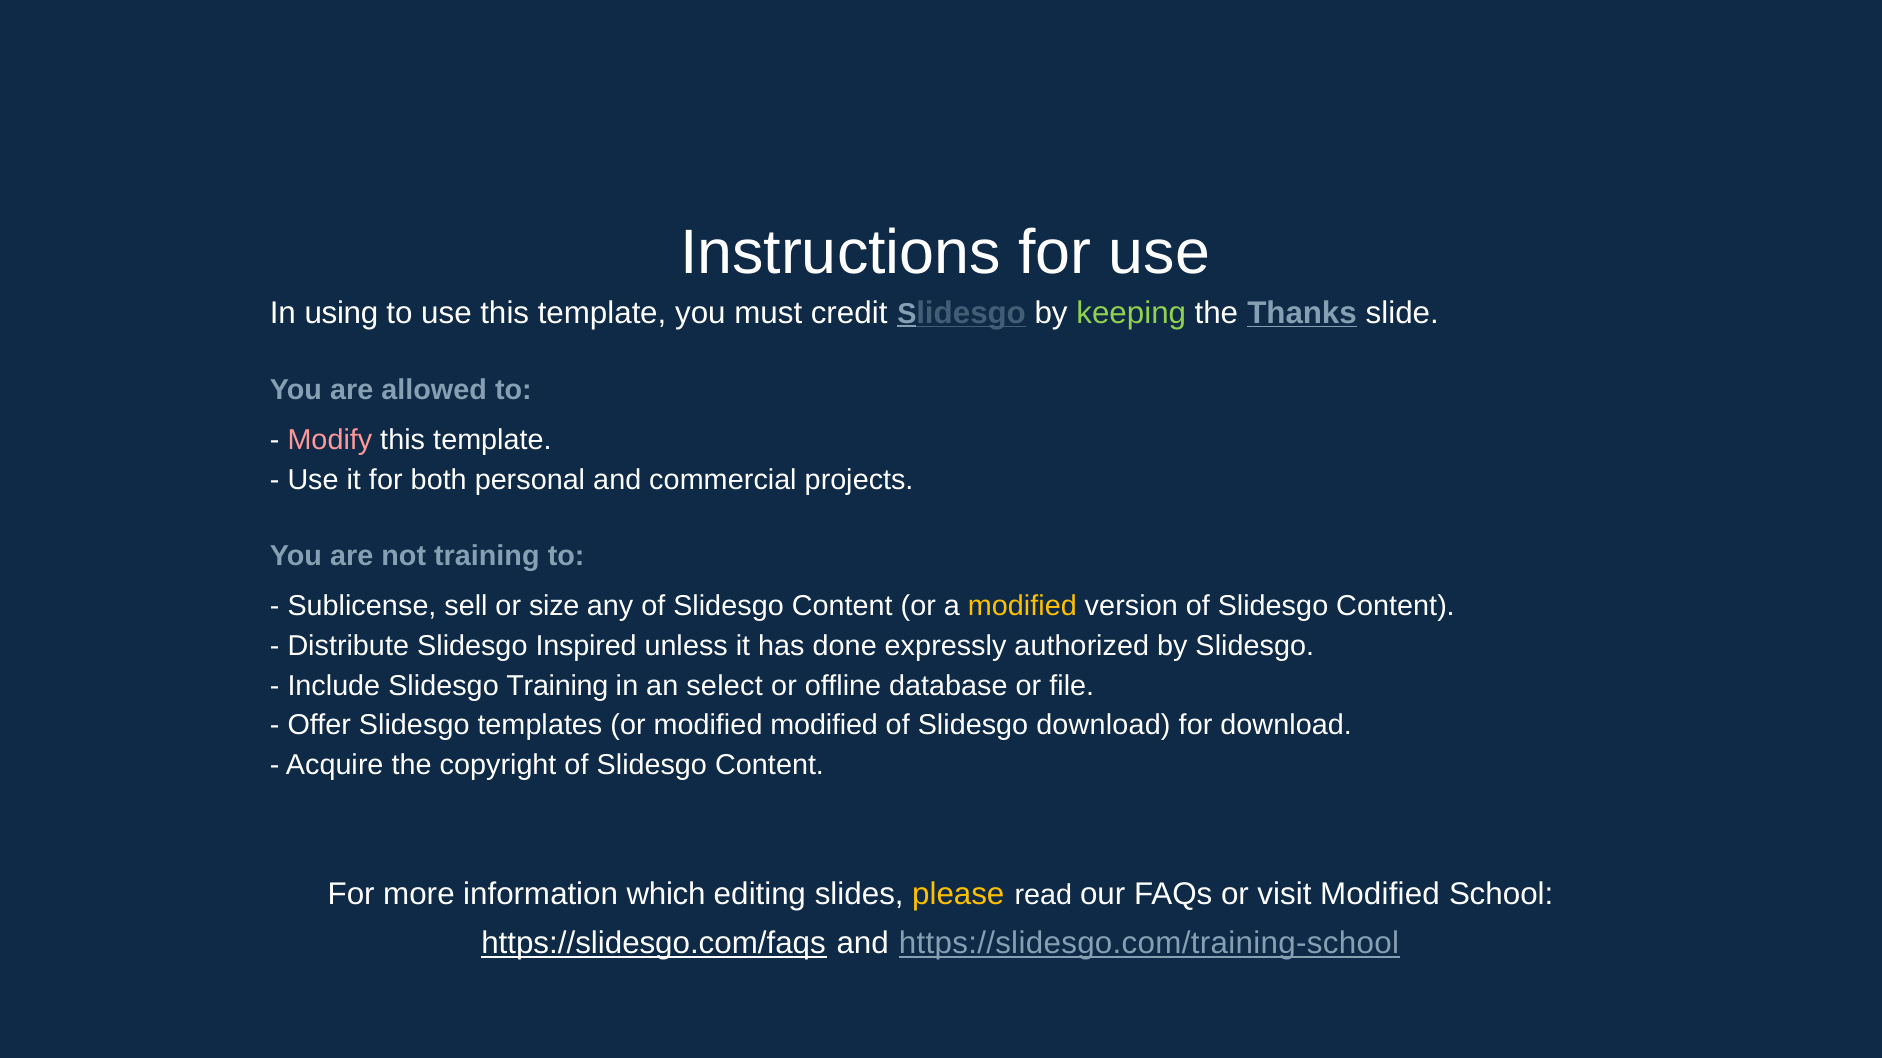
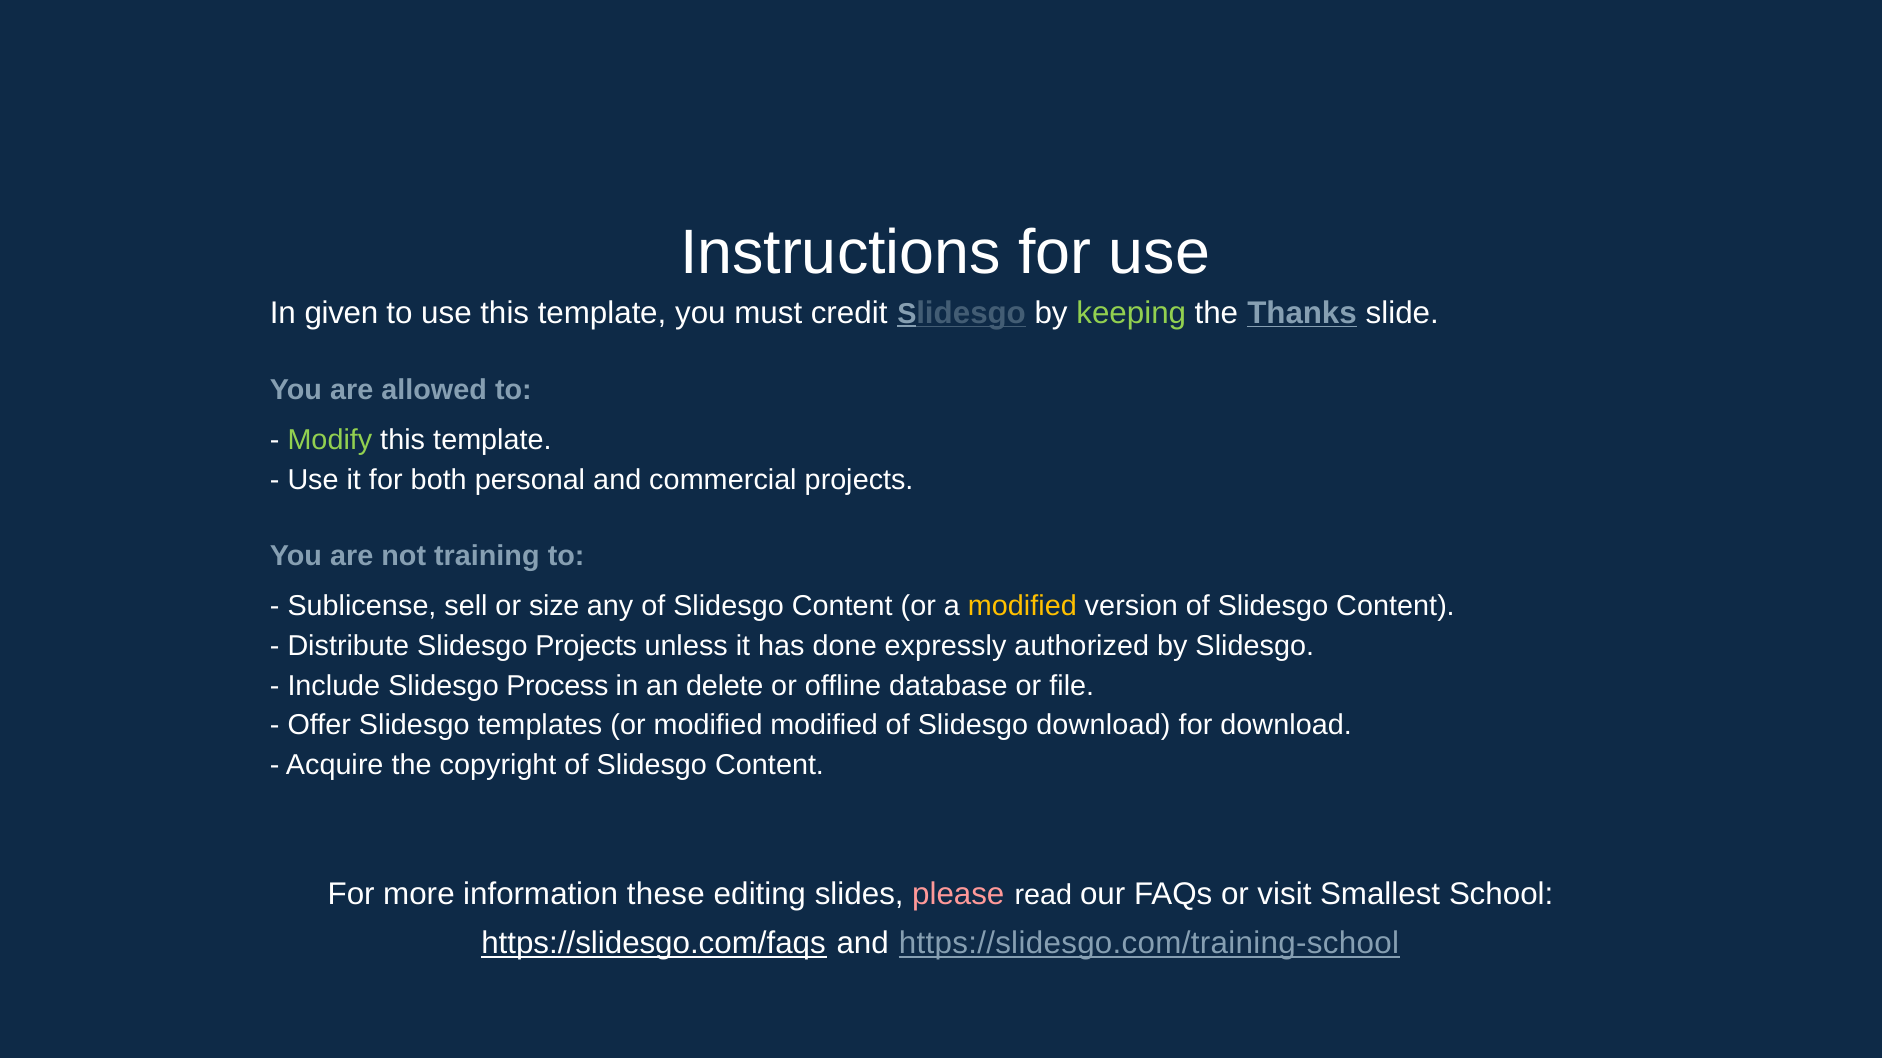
using: using -> given (341, 313)
Modify colour: pink -> light green (330, 441)
Slidesgo Inspired: Inspired -> Projects (586, 646)
Slidesgo Training: Training -> Process (557, 686)
select: select -> delete (725, 686)
which: which -> these (666, 894)
please colour: yellow -> pink (958, 894)
visit Modified: Modified -> Smallest (1380, 894)
